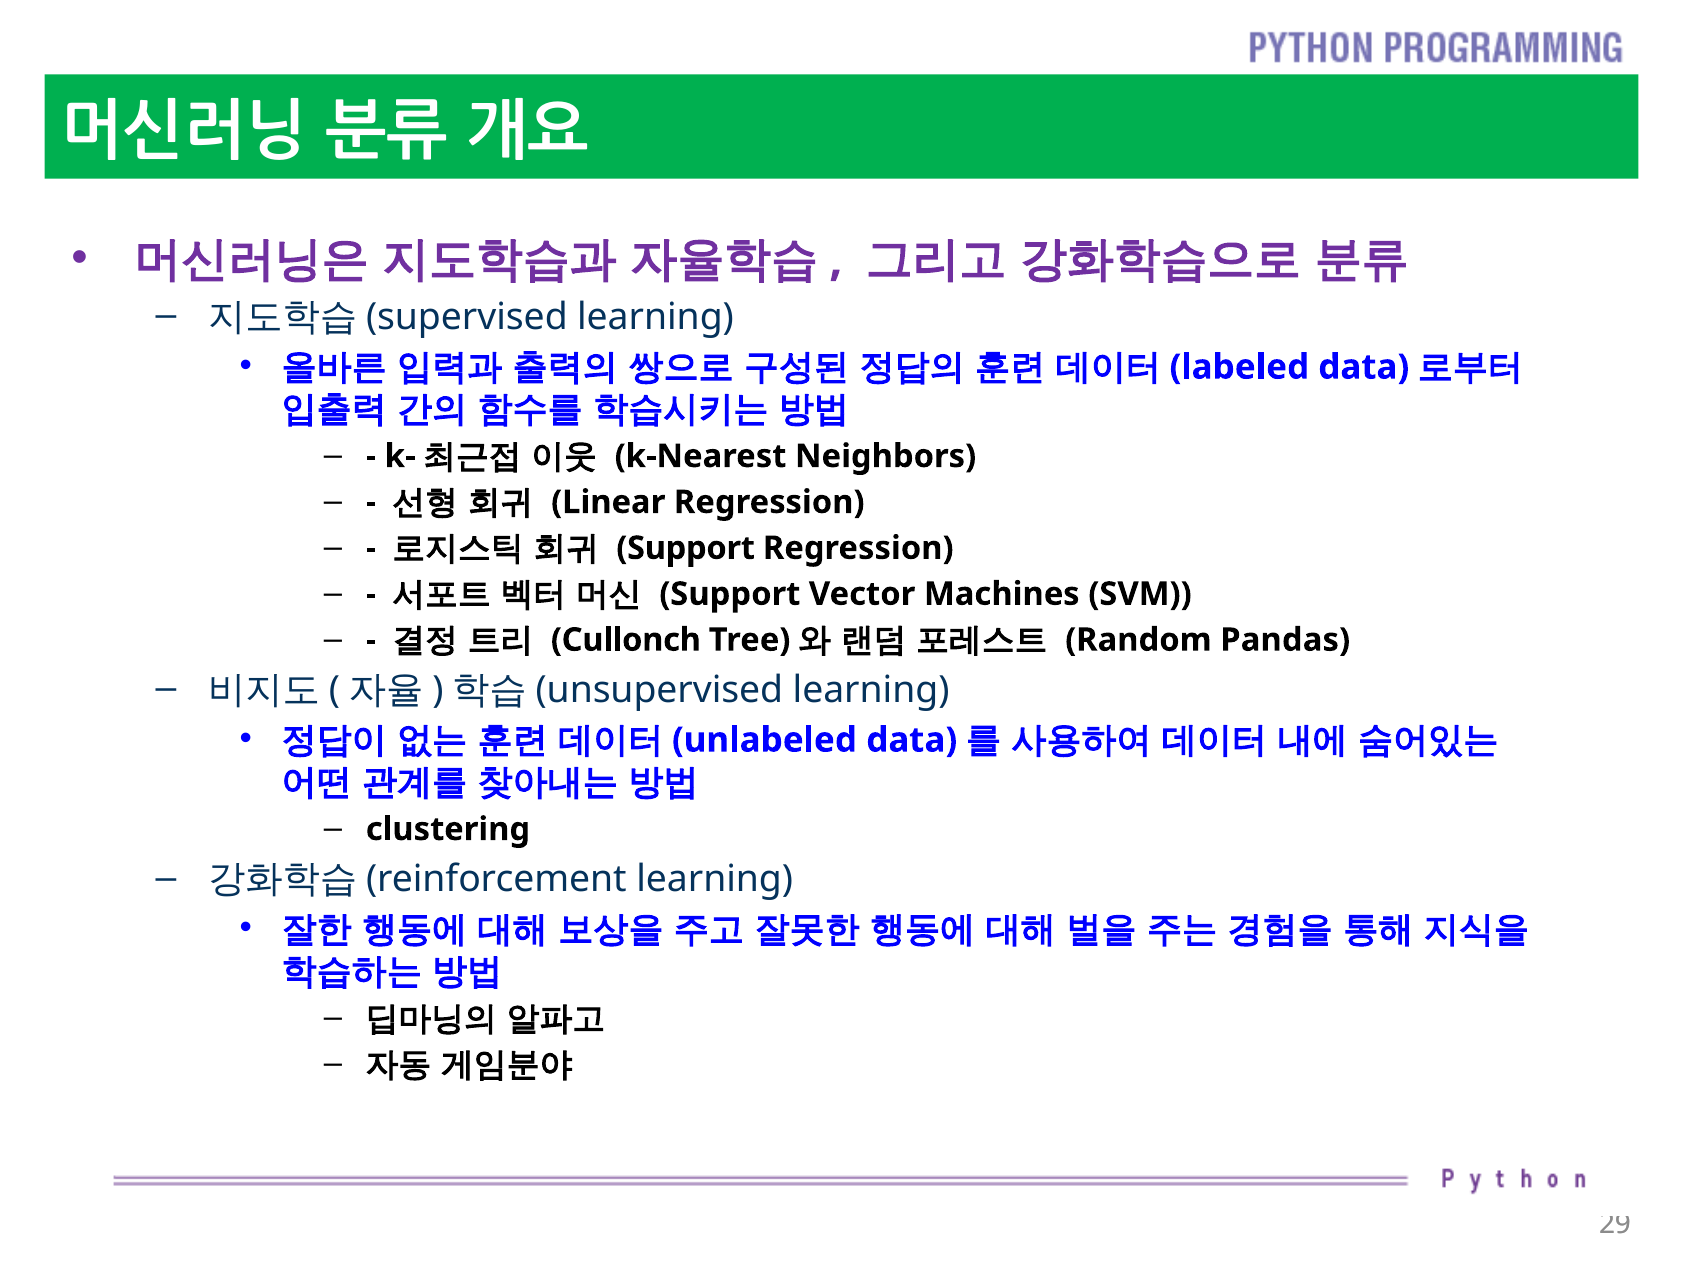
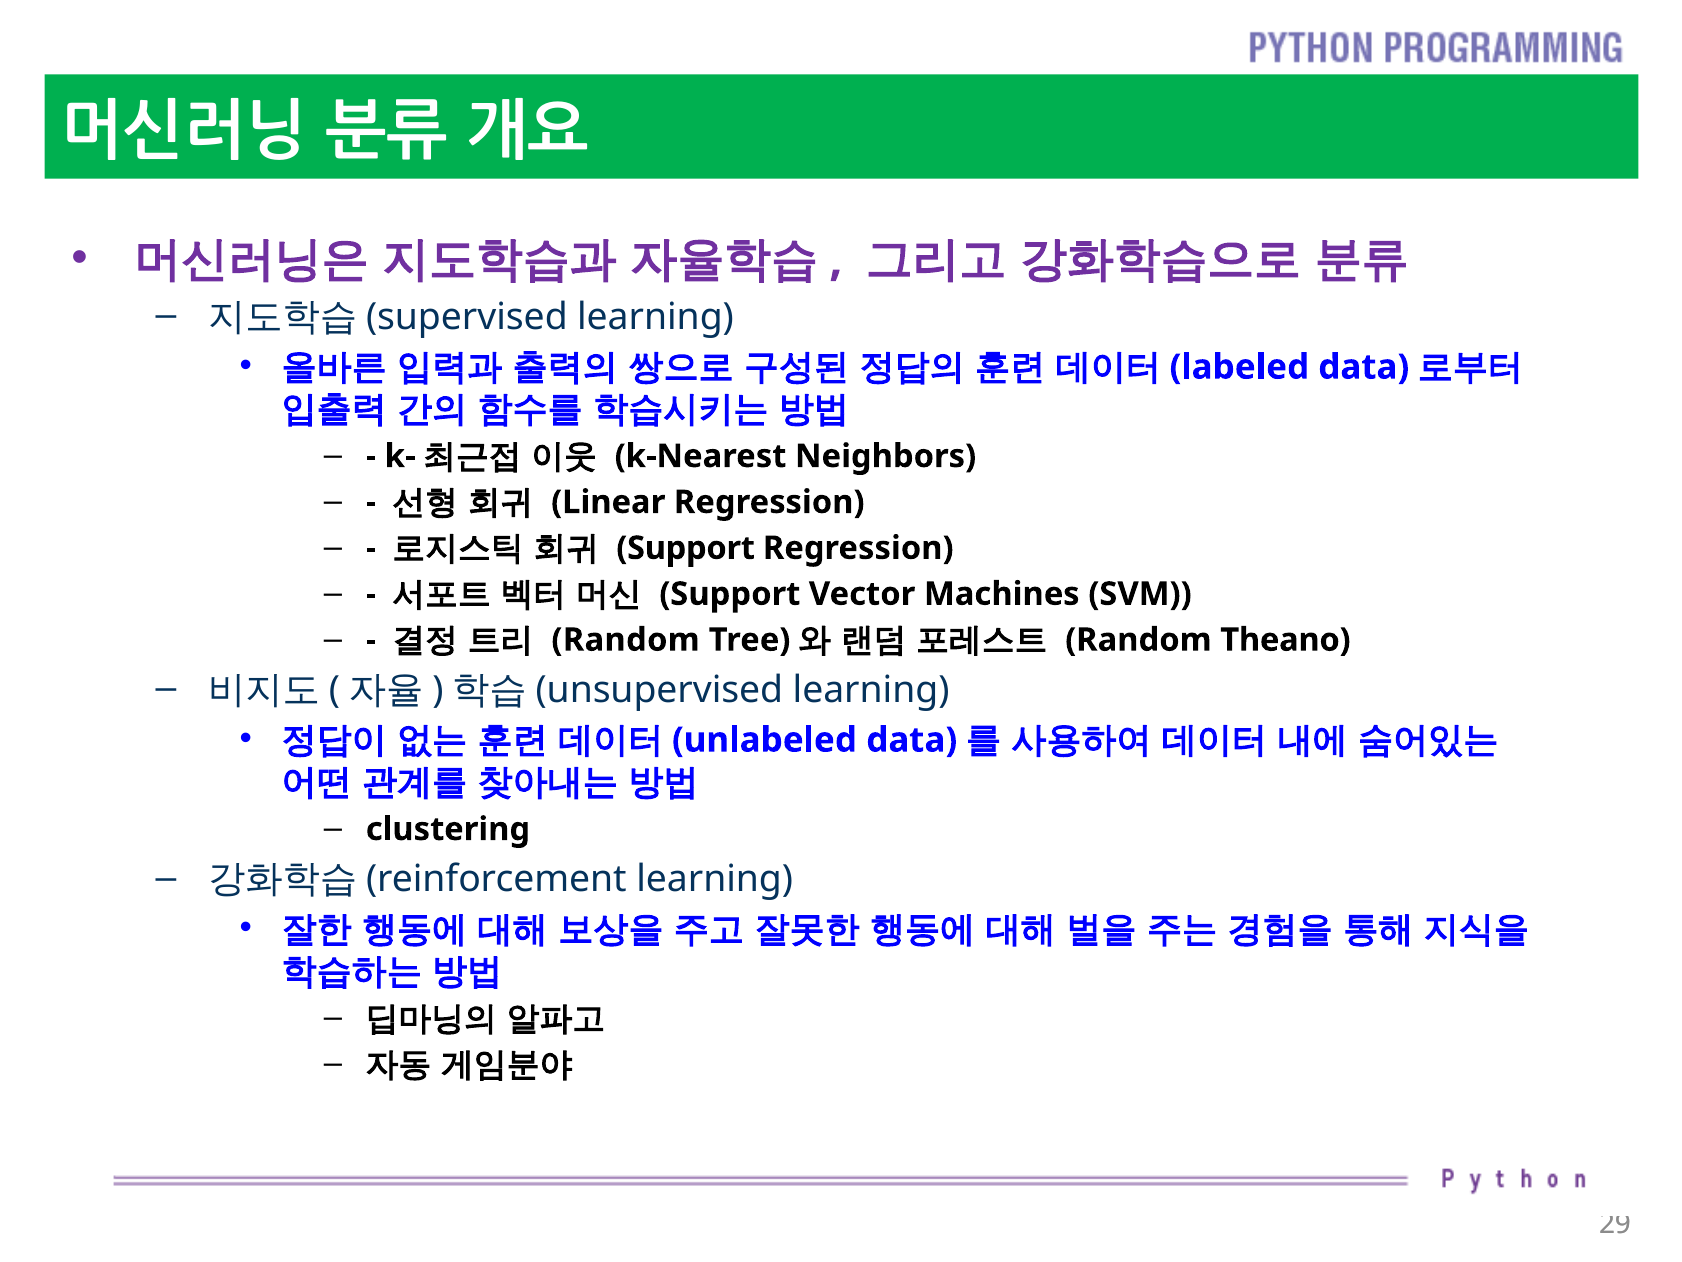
Cullonch: Cullonch -> Random (626, 640)
Pandas: Pandas -> Theano (1285, 640)
